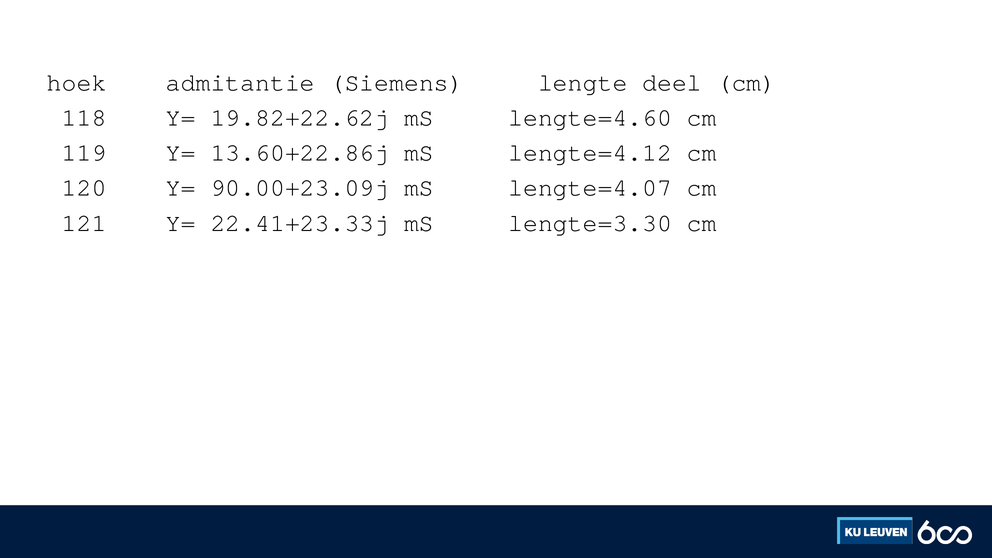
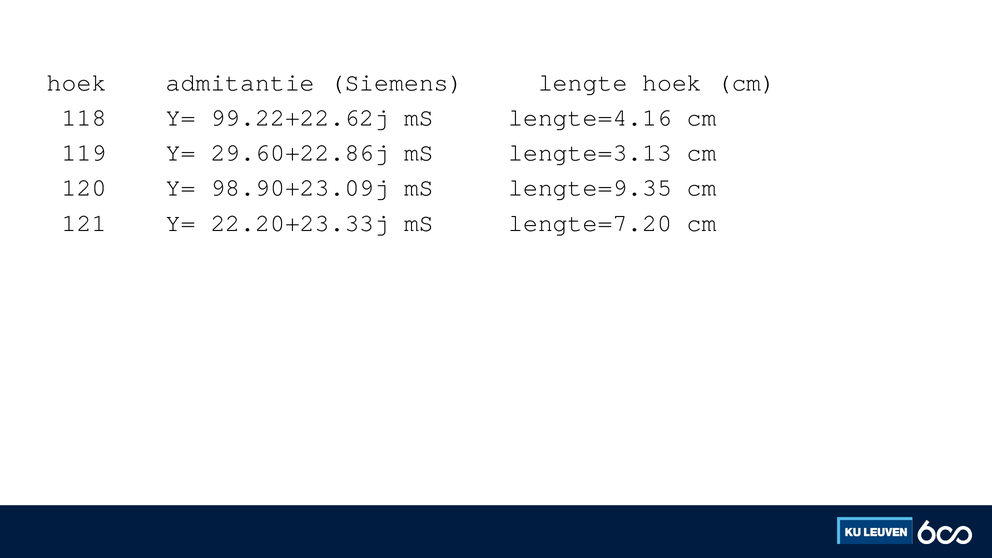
lengte deel: deel -> hoek (672, 82)
19.82+22.62j: 19.82+22.62j -> 99.22+22.62j (300, 118)
lengte=4.60: lengte=4.60 -> lengte=4.16 (590, 118)
13.60+22.86j: 13.60+22.86j -> 29.60+22.86j (300, 153)
lengte=4.12: lengte=4.12 -> lengte=3.13 (590, 153)
90.00+23.09j: 90.00+23.09j -> 98.90+23.09j (300, 188)
lengte=4.07: lengte=4.07 -> lengte=9.35 (590, 188)
22.41+23.33j: 22.41+23.33j -> 22.20+23.33j (300, 223)
lengte=3.30: lengte=3.30 -> lengte=7.20 (590, 223)
